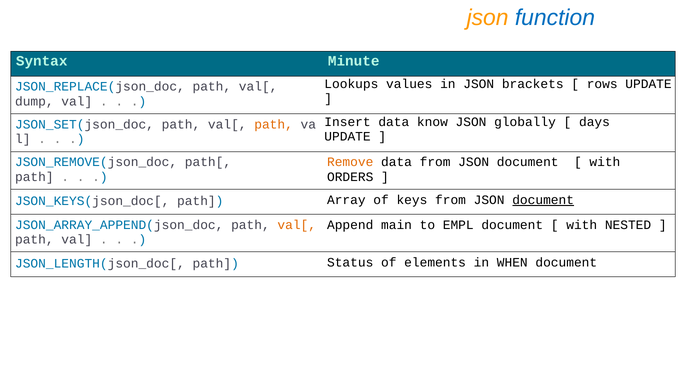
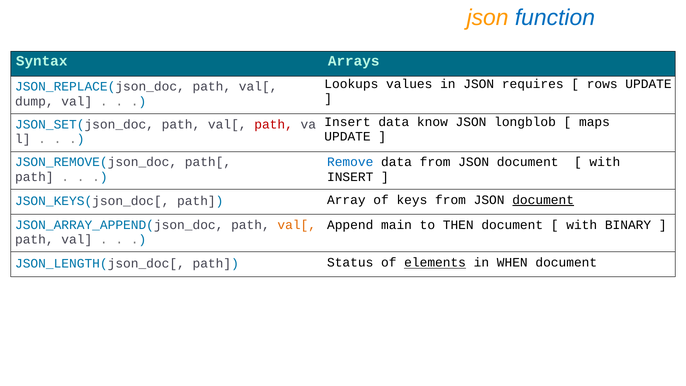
Minute: Minute -> Arrays (354, 61)
brackets: brackets -> requires (533, 84)
globally: globally -> longblob (525, 122)
days: days -> maps (594, 122)
path colour: orange -> red (274, 124)
Remove colour: orange -> blue (350, 162)
ORDERS: ORDERS -> INSERT (350, 177)
EMPL: EMPL -> THEN (458, 225)
NESTED: NESTED -> BINARY (628, 225)
elements underline: none -> present (435, 263)
